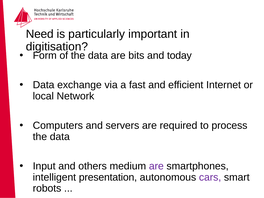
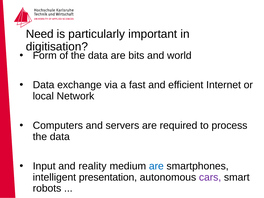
today: today -> world (179, 55)
others: others -> reality (93, 166)
are colour: purple -> blue (156, 166)
